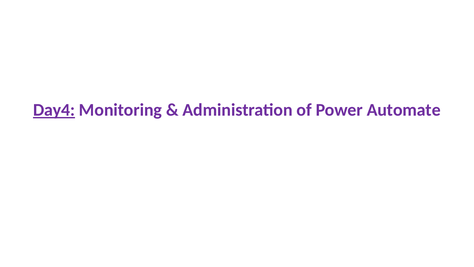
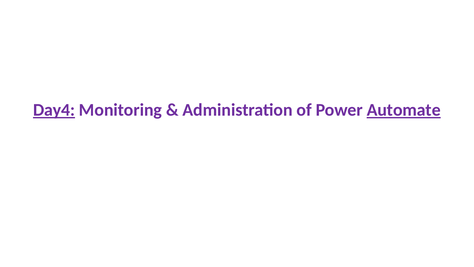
Automate underline: none -> present (404, 110)
